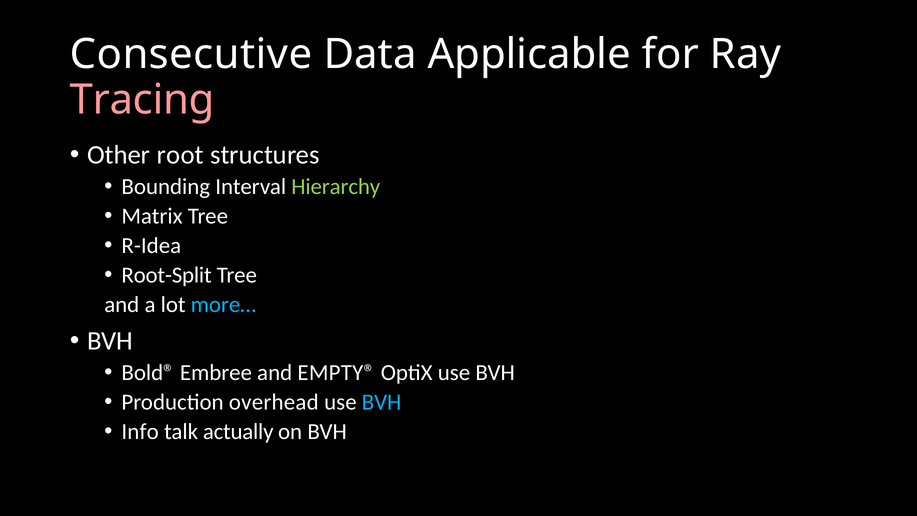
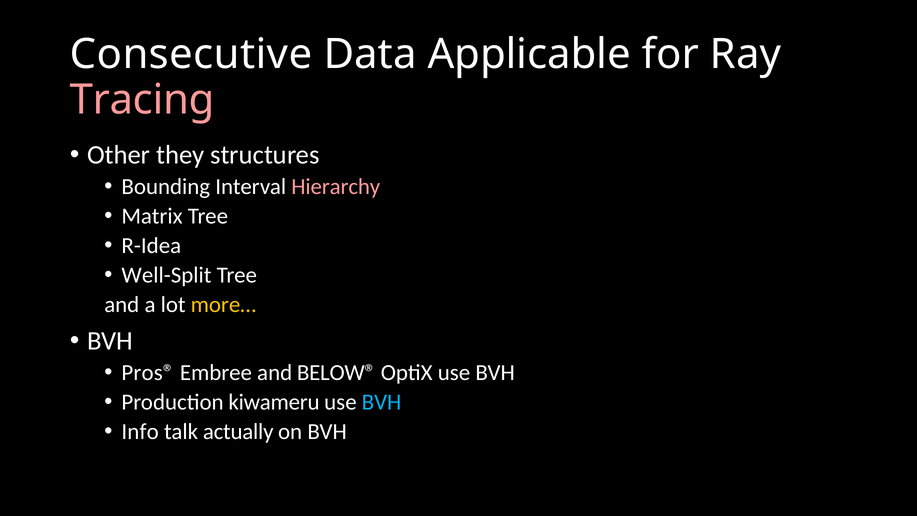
root: root -> they (180, 155)
Hierarchy colour: light green -> pink (336, 187)
Root-Split: Root-Split -> Well-Split (166, 275)
more… colour: light blue -> yellow (223, 305)
Bold®: Bold® -> Pros® (148, 373)
EMPTY®: EMPTY® -> BELOW® (337, 373)
overhead: overhead -> kiwameru (274, 402)
